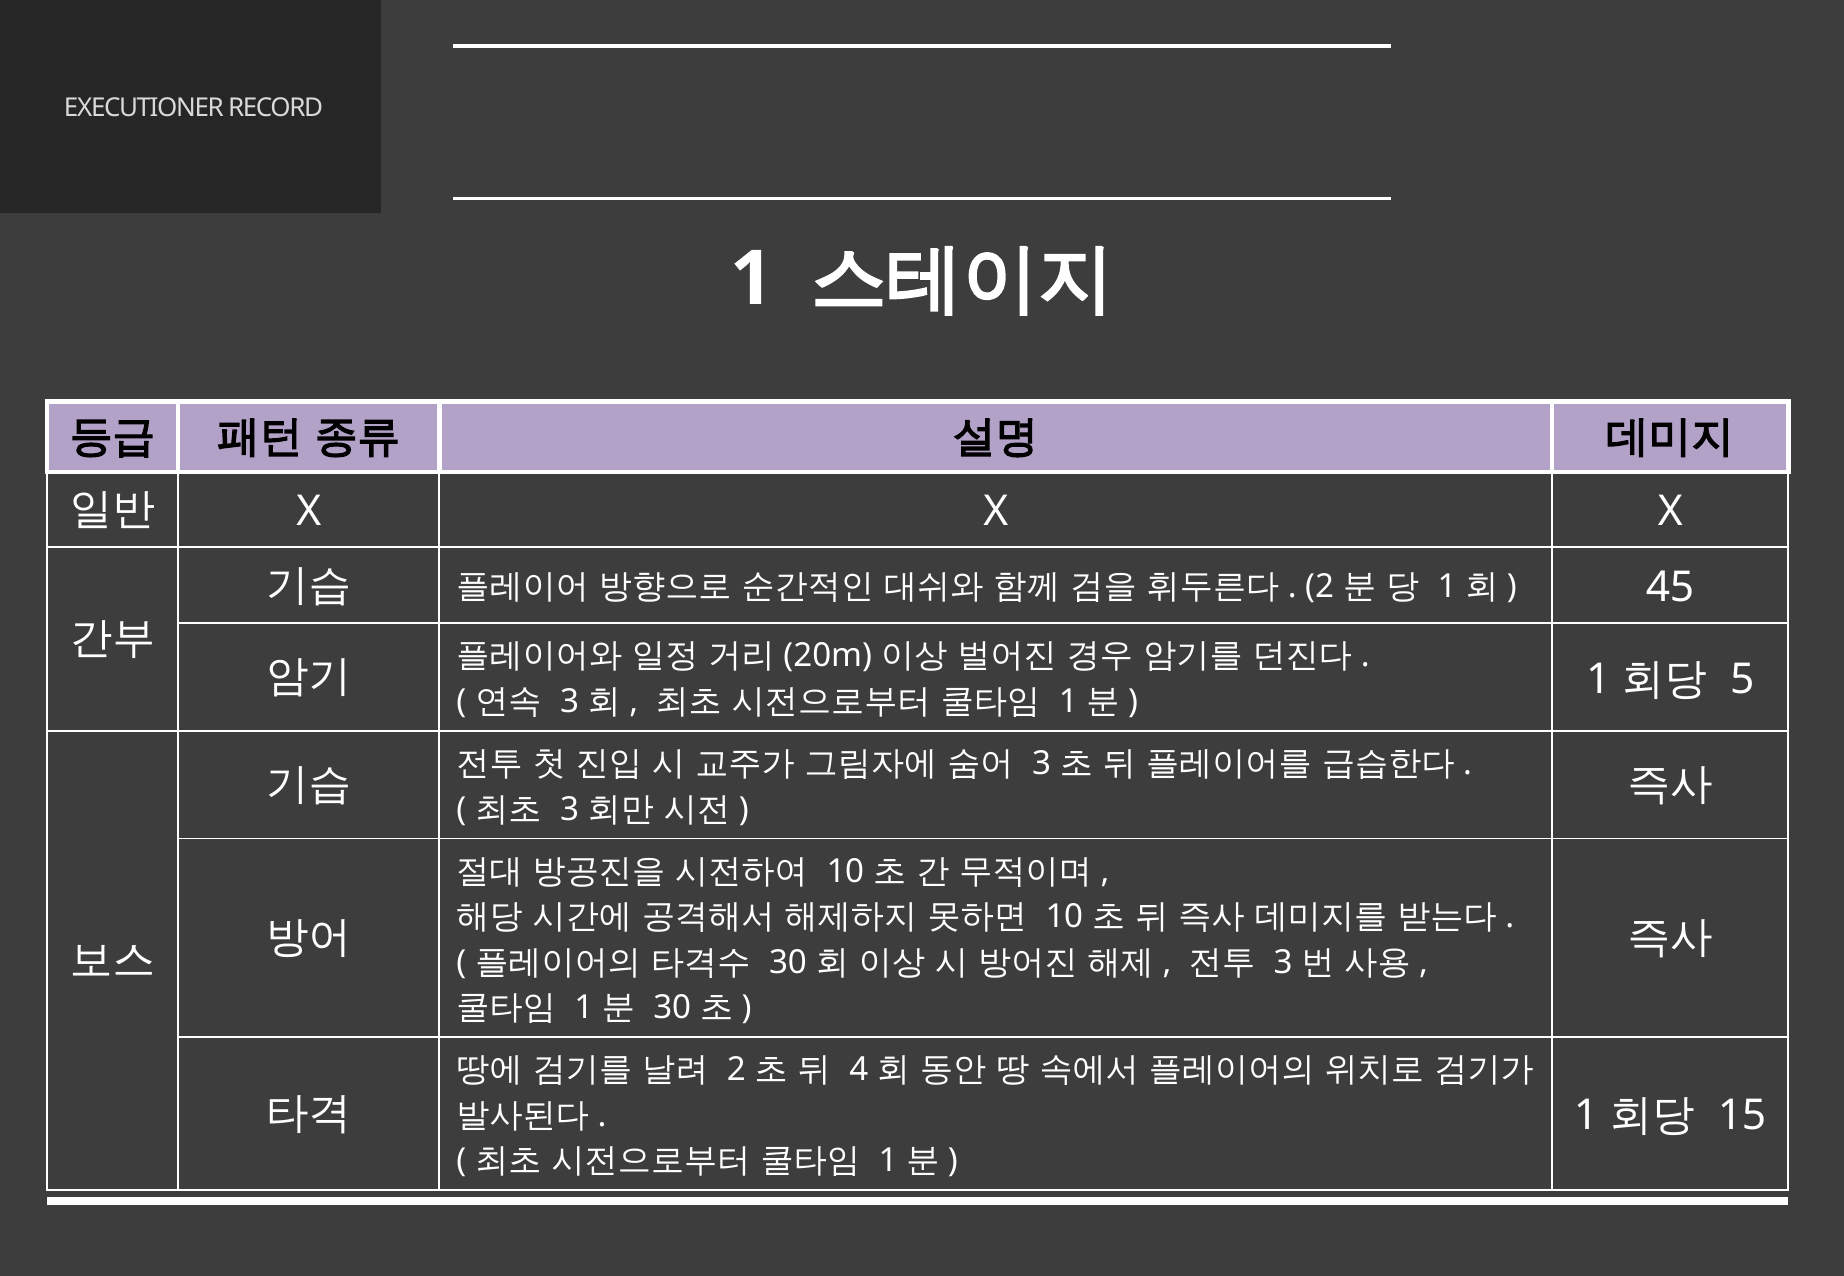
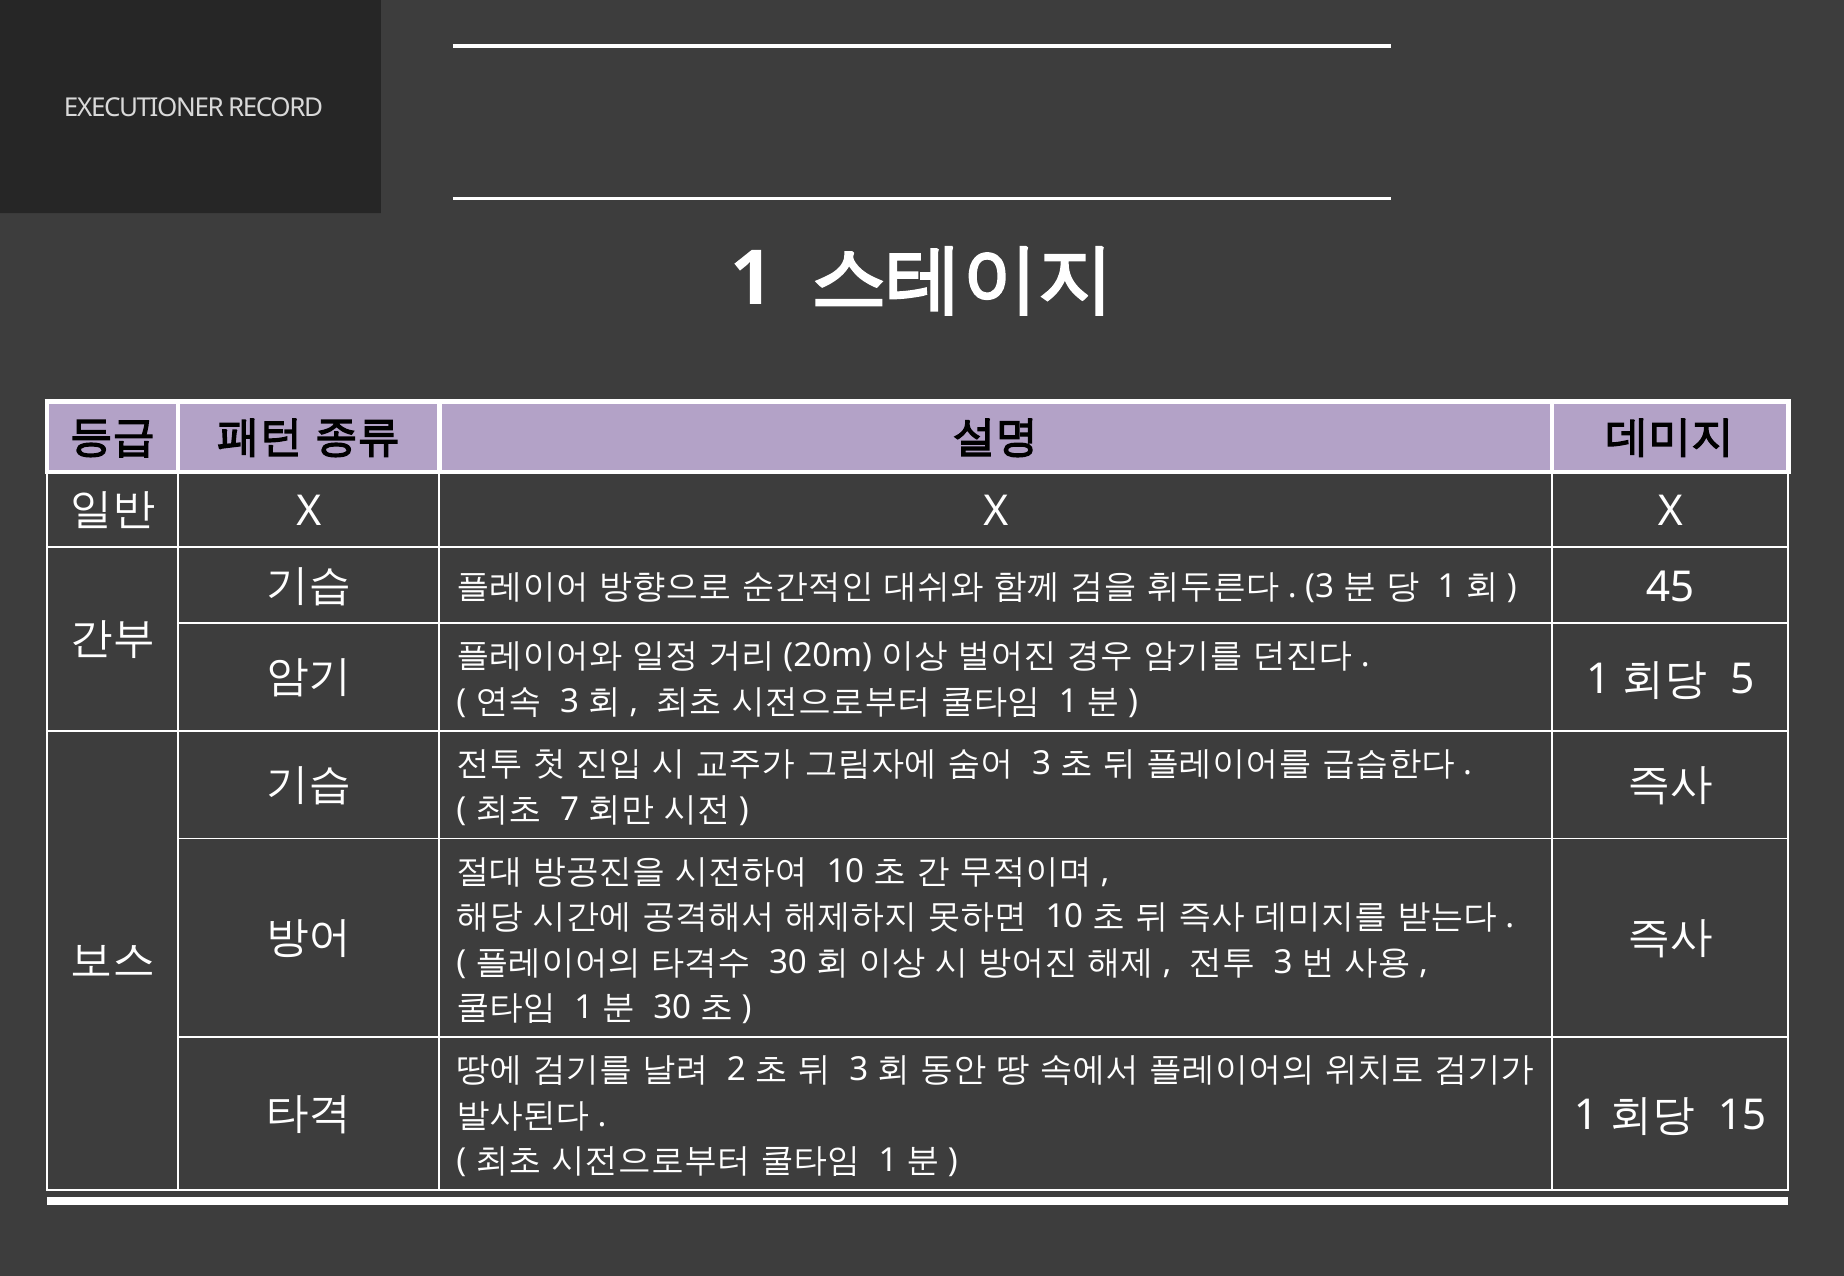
2: 2 -> 3 (1320, 587)
3: 3 -> 7 (569, 810)
4: 4 -> 3 (859, 1071)
